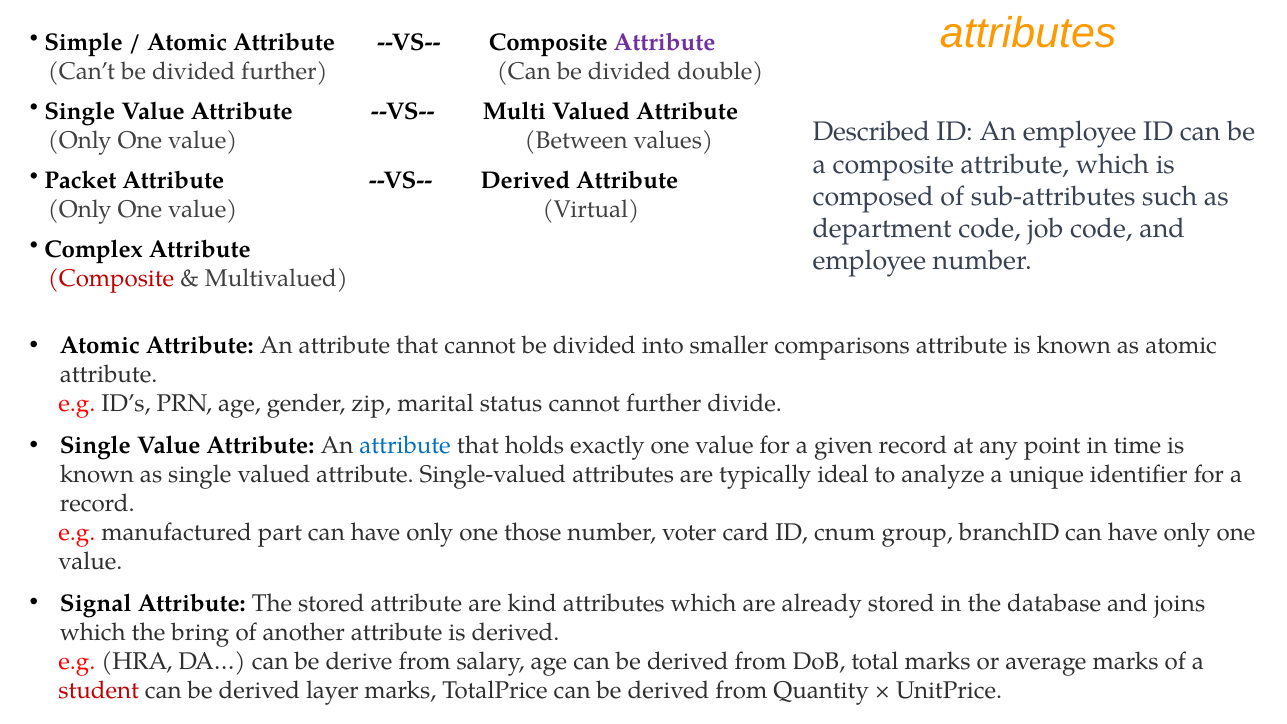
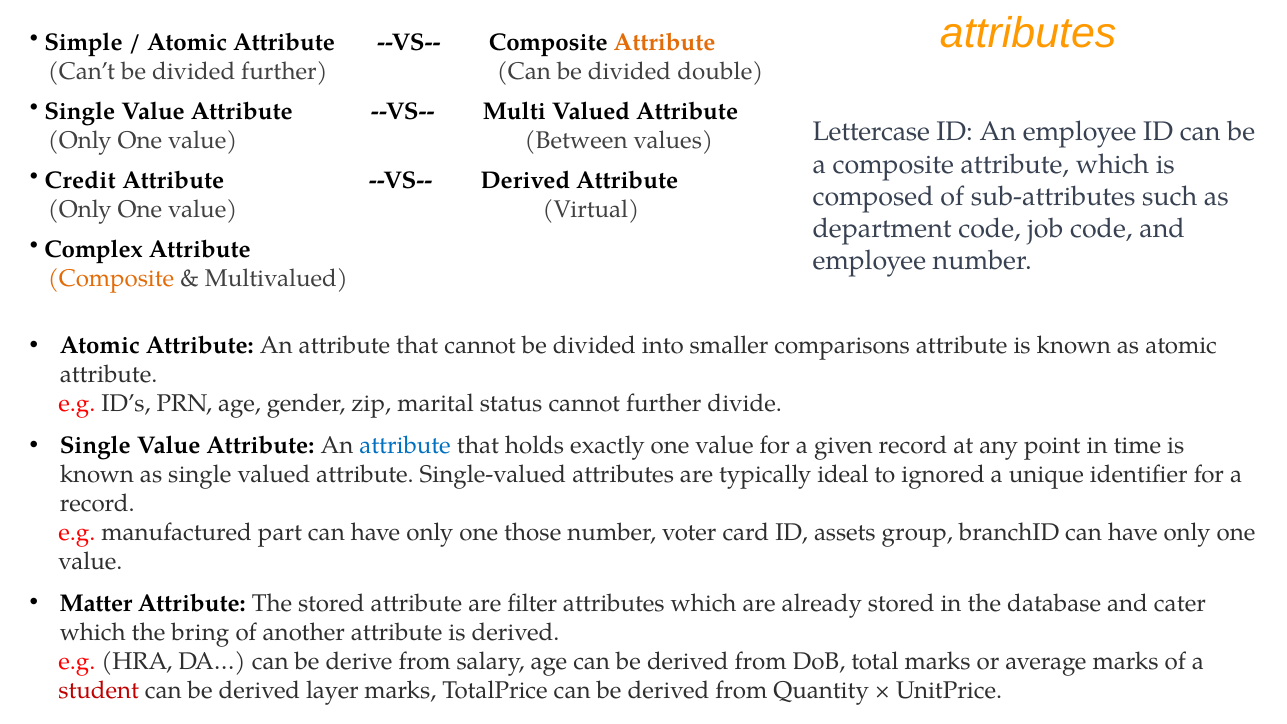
Attribute colour: purple -> orange (665, 42)
Described: Described -> Lettercase (871, 132)
Packet: Packet -> Credit (80, 181)
Composite colour: red -> orange (111, 279)
analyze: analyze -> ignored (943, 475)
cnum: cnum -> assets (845, 532)
Signal: Signal -> Matter (96, 603)
kind: kind -> filter (532, 603)
joins: joins -> cater (1180, 603)
